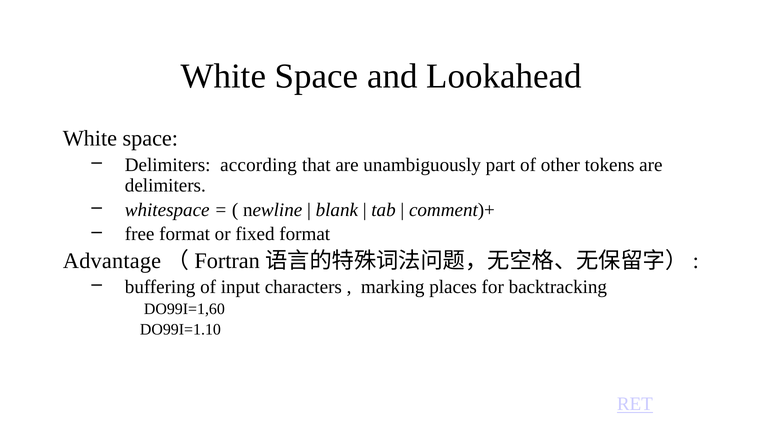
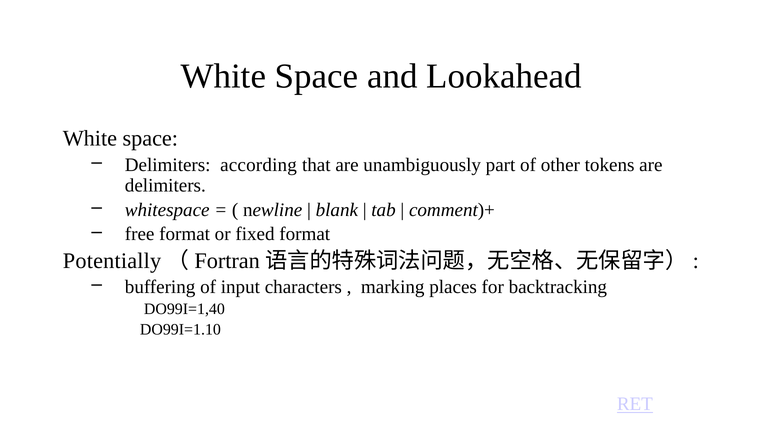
Advantage: Advantage -> Potentially (112, 261)
DO99I=1,60: DO99I=1,60 -> DO99I=1,40 (184, 309)
